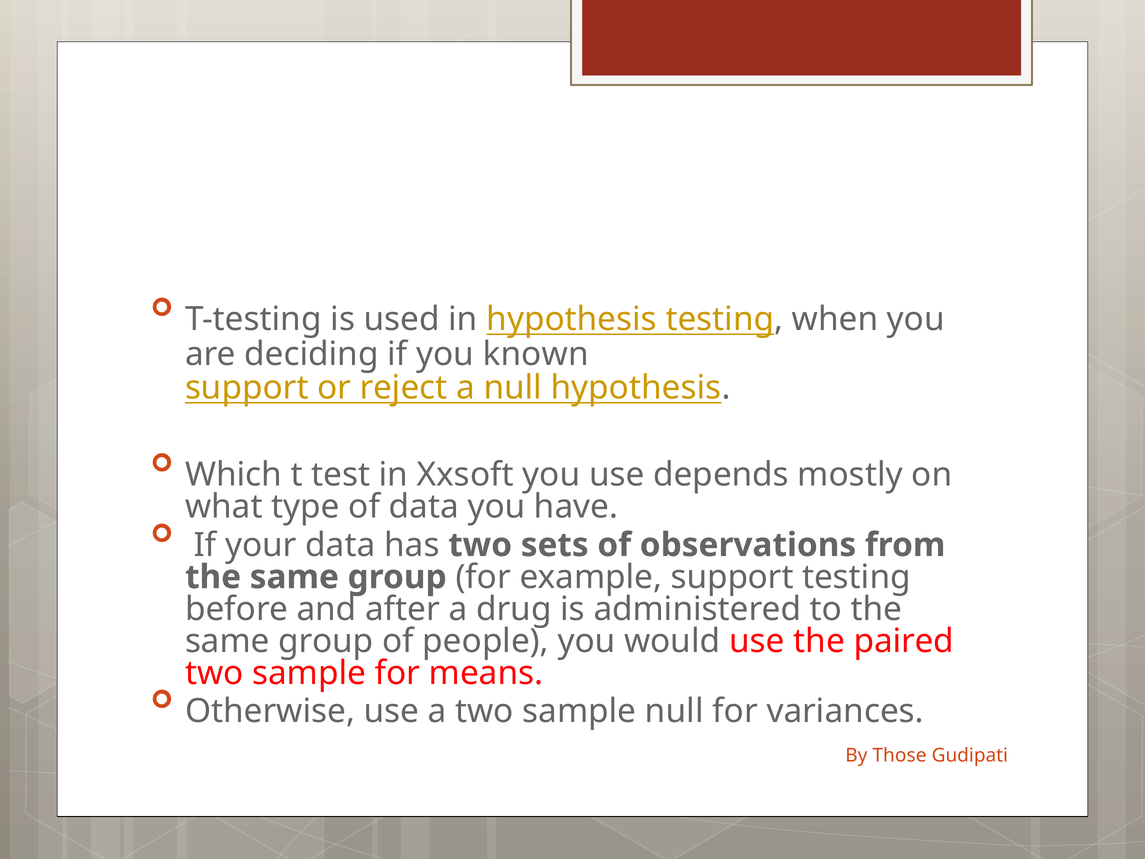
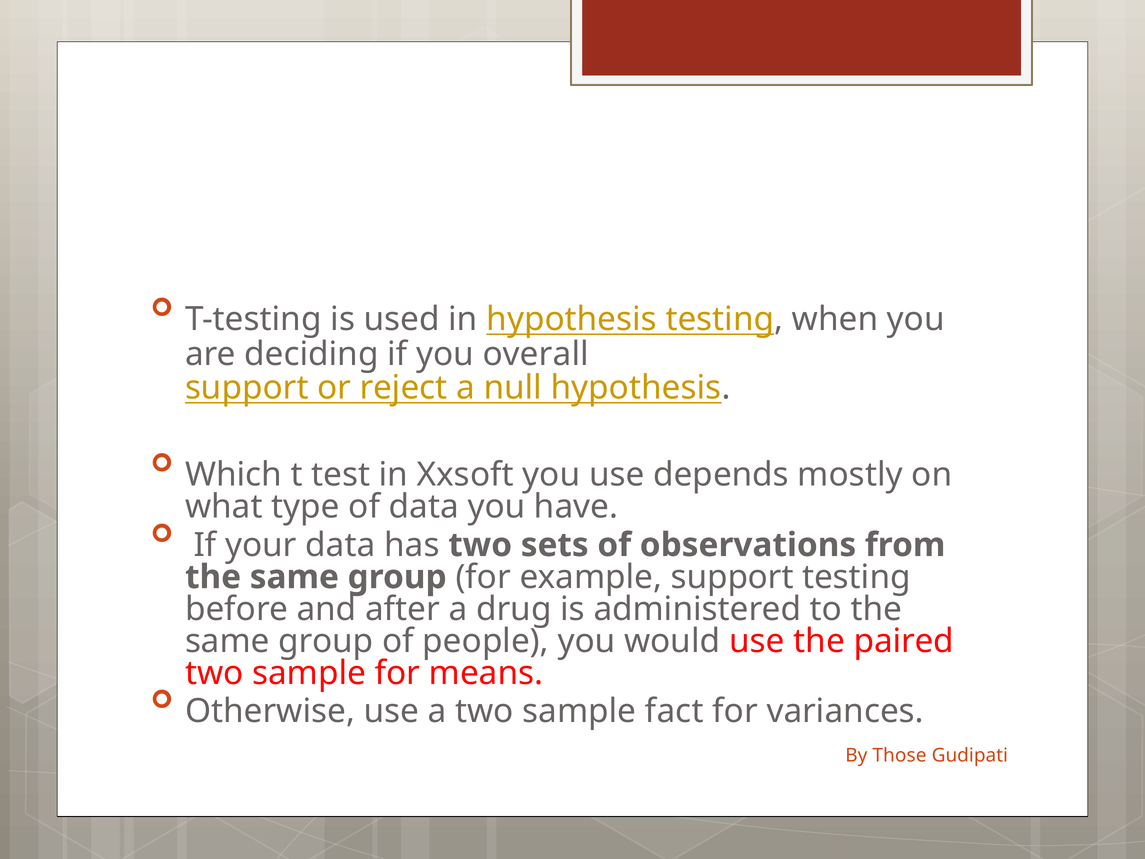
known: known -> overall (536, 354)
sample null: null -> fact (674, 711)
